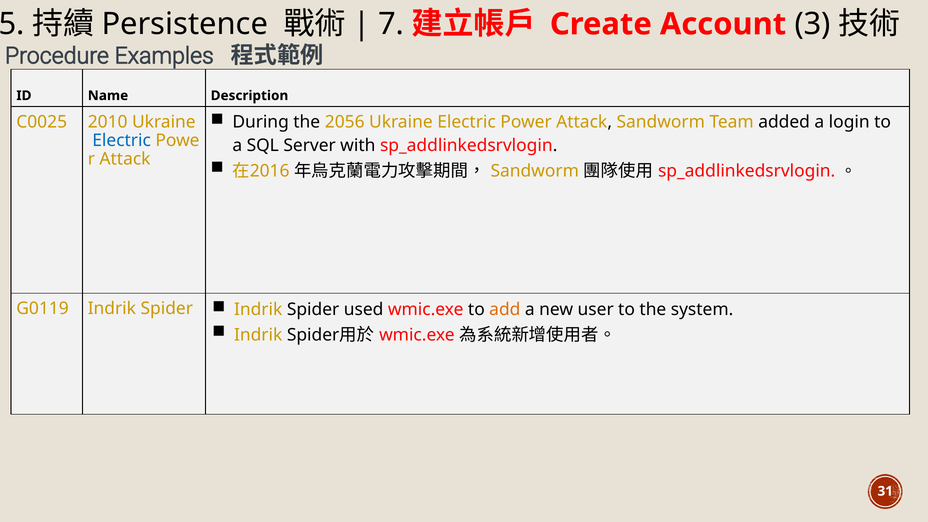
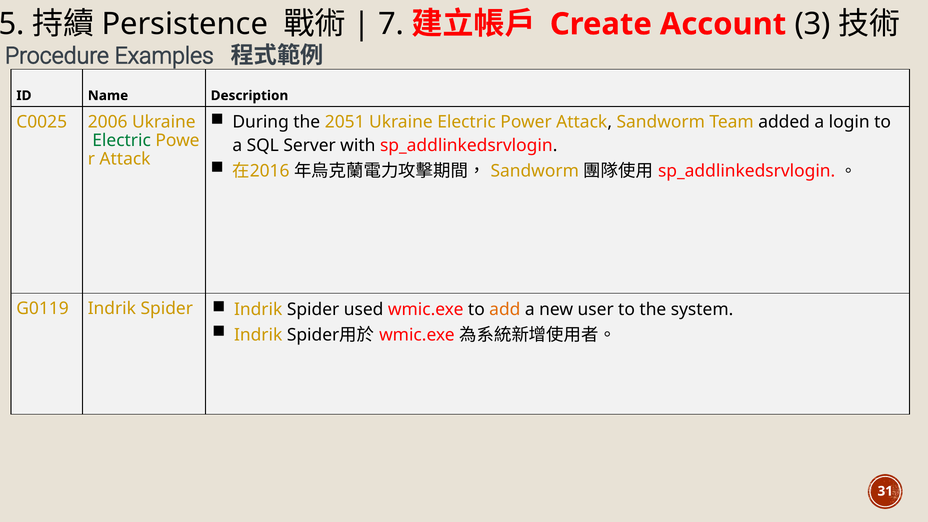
2056: 2056 -> 2051 (345, 122)
2010: 2010 -> 2006 (108, 122)
Electric colour: blue -> green (122, 141)
